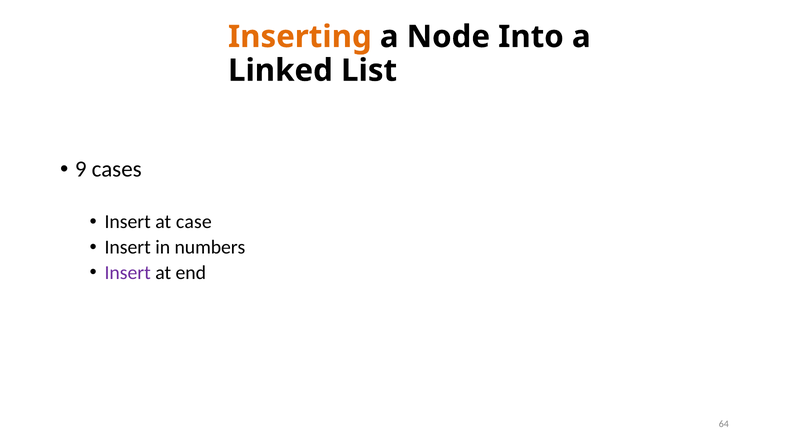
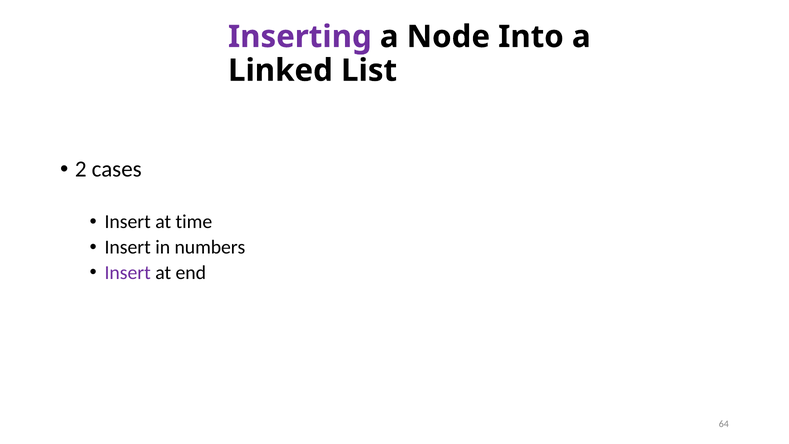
Inserting colour: orange -> purple (300, 37)
9: 9 -> 2 (81, 169)
case: case -> time (194, 222)
